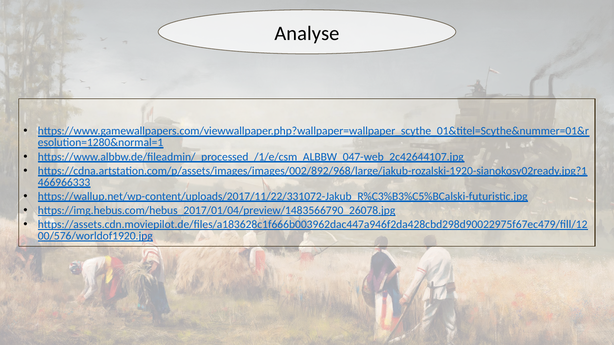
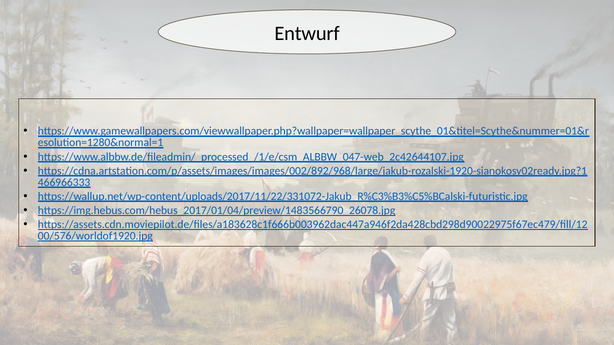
Analyse: Analyse -> Entwurf (307, 33)
